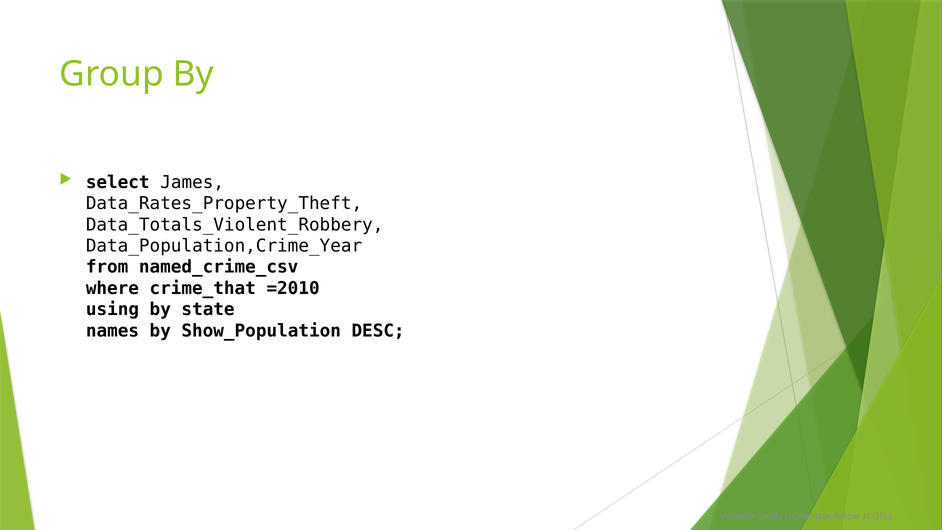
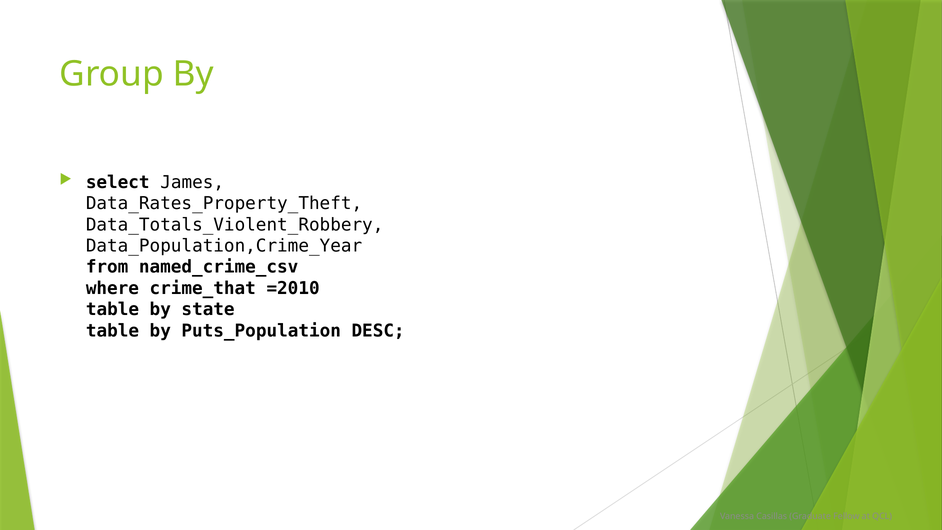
using: using -> table (112, 309)
names: names -> table (112, 331)
Show_Population: Show_Population -> Puts_Population (261, 331)
